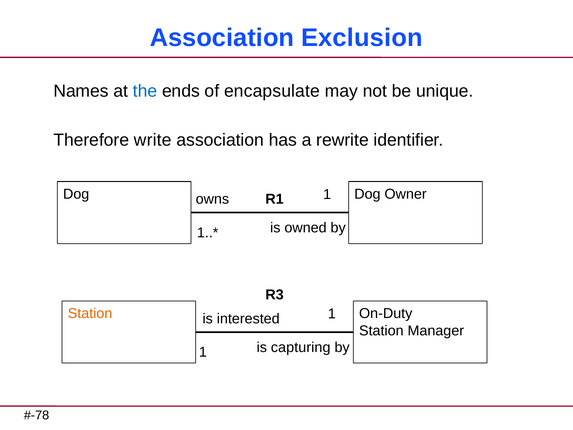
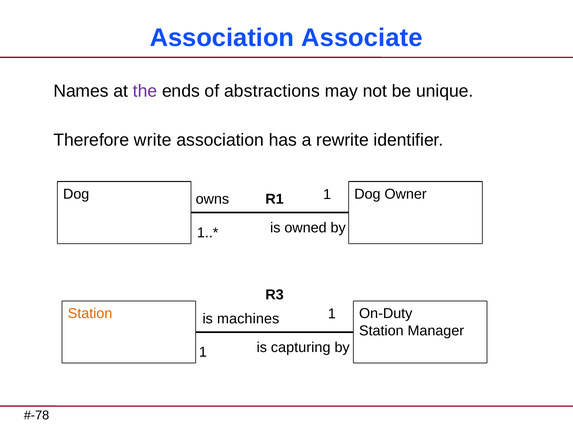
Exclusion: Exclusion -> Associate (362, 38)
the colour: blue -> purple (145, 91)
encapsulate: encapsulate -> abstractions (272, 91)
interested: interested -> machines (248, 319)
